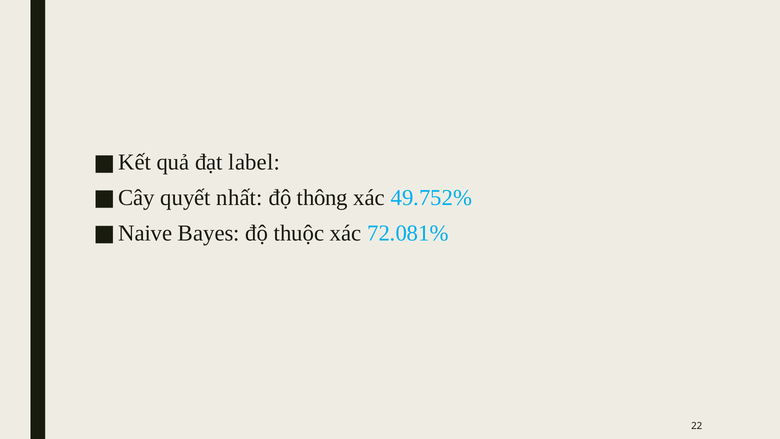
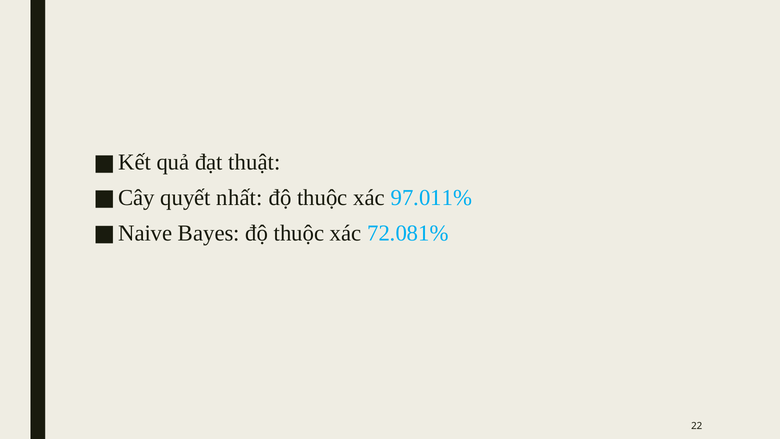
label: label -> thuật (254, 162)
thông: thông -> thuộc (322, 198)
49.752%: 49.752% -> 97.011% (431, 198)
